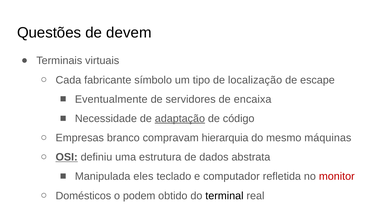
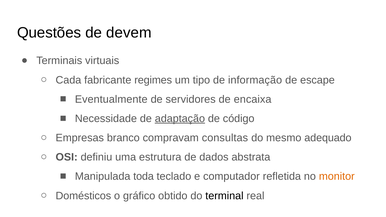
símbolo: símbolo -> regimes (153, 80)
localização: localização -> informação (255, 80)
hierarquia: hierarquia -> consultas (225, 138)
máquinas: máquinas -> adequado (328, 138)
OSI underline: present -> none (67, 157)
eles: eles -> toda (144, 177)
monitor colour: red -> orange (337, 177)
podem: podem -> gráfico (139, 196)
